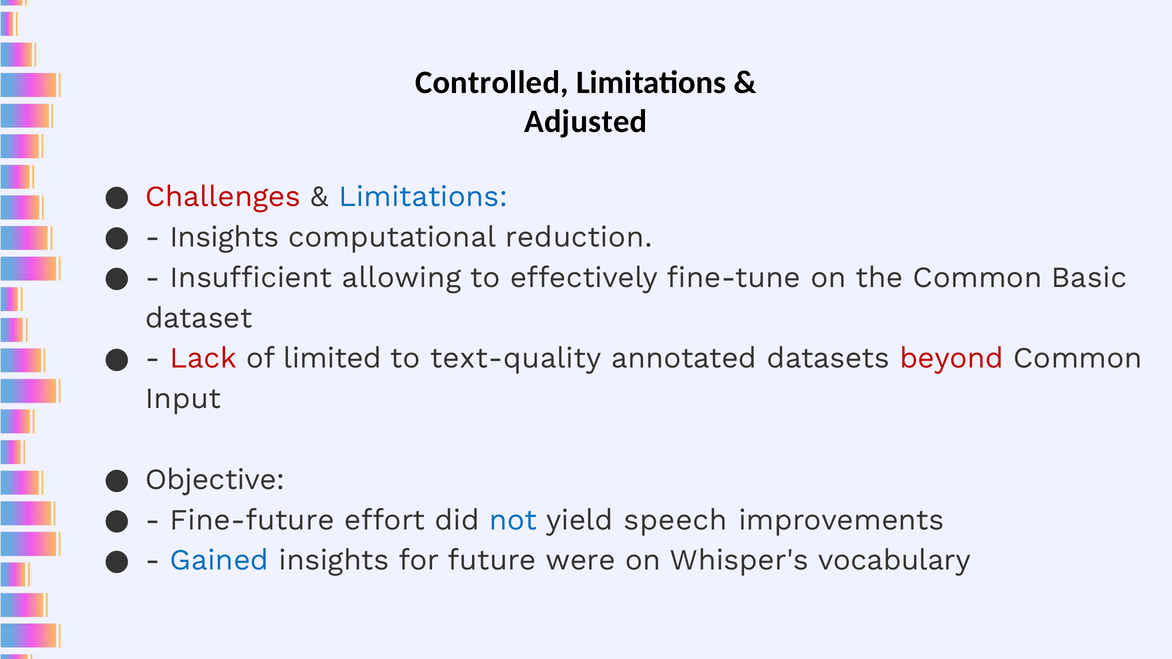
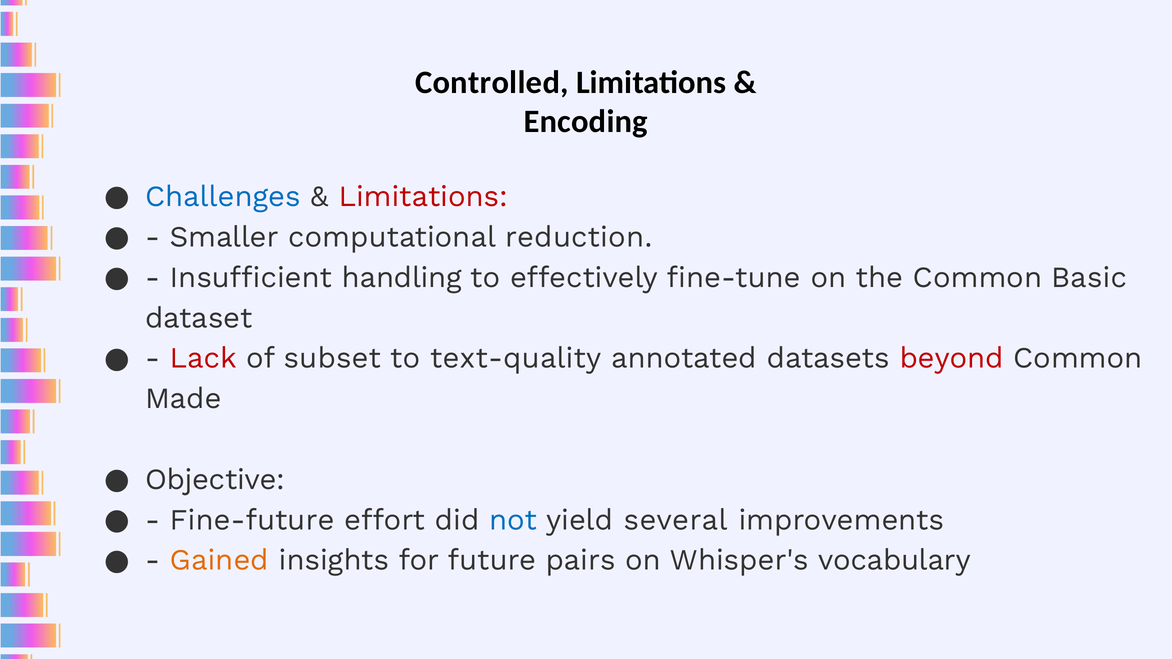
Adjusted: Adjusted -> Encoding (586, 122)
Challenges colour: red -> blue (223, 197)
Limitations colour: blue -> red (423, 197)
Insights: Insights -> Smaller (224, 237)
allowing: allowing -> handling (402, 278)
limited: limited -> subset (332, 358)
Input: Input -> Made (183, 399)
speech: speech -> several (676, 520)
Gained colour: blue -> orange (219, 561)
were: were -> pairs (581, 561)
